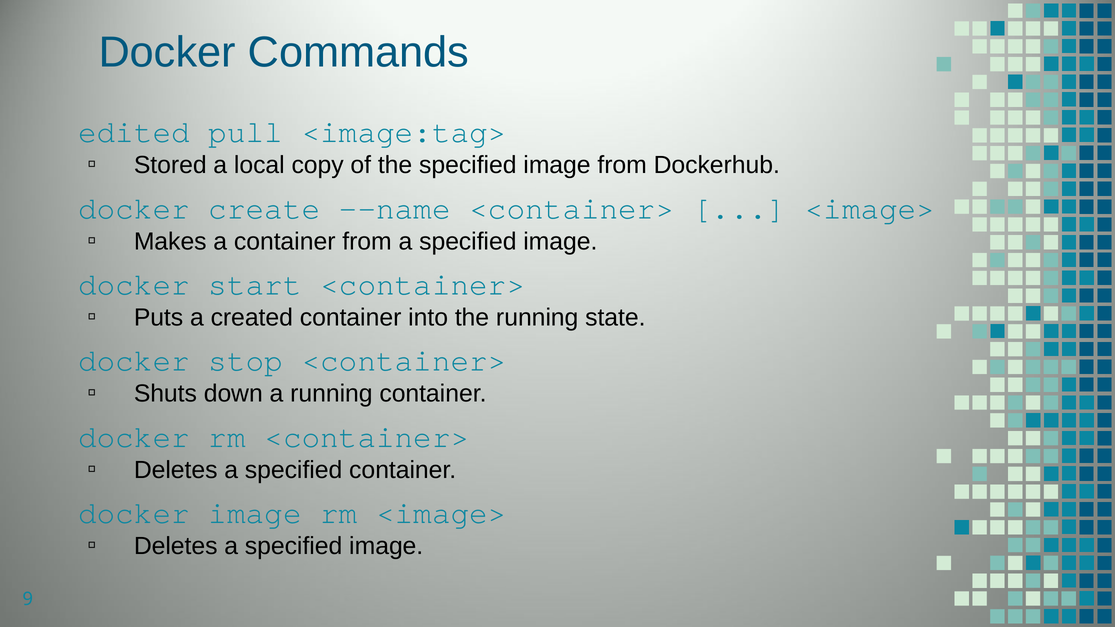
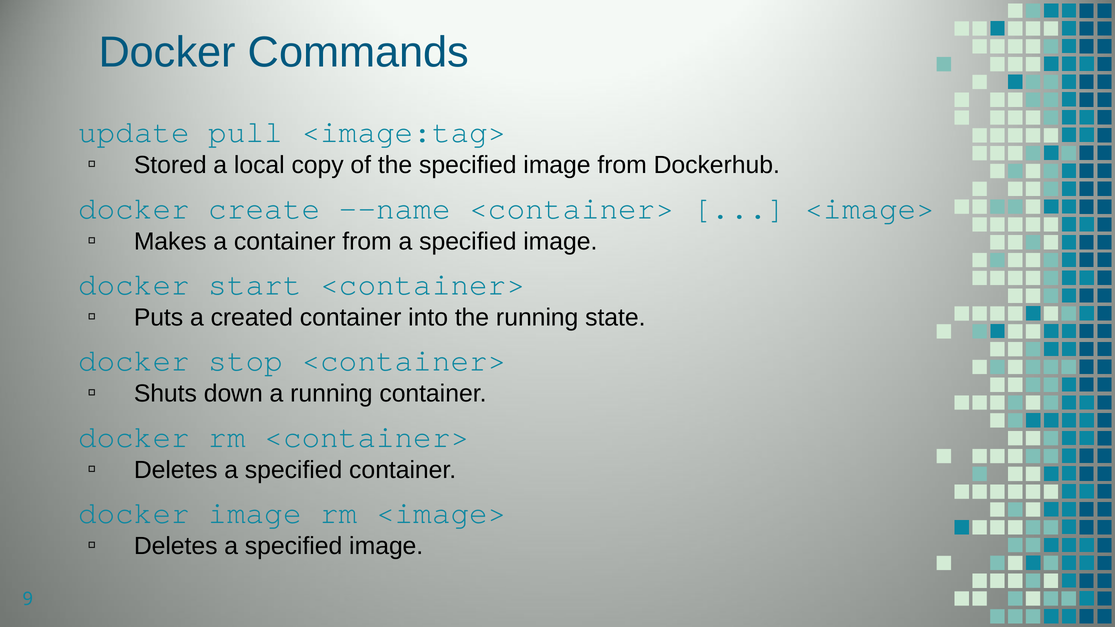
edited: edited -> update (134, 132)
